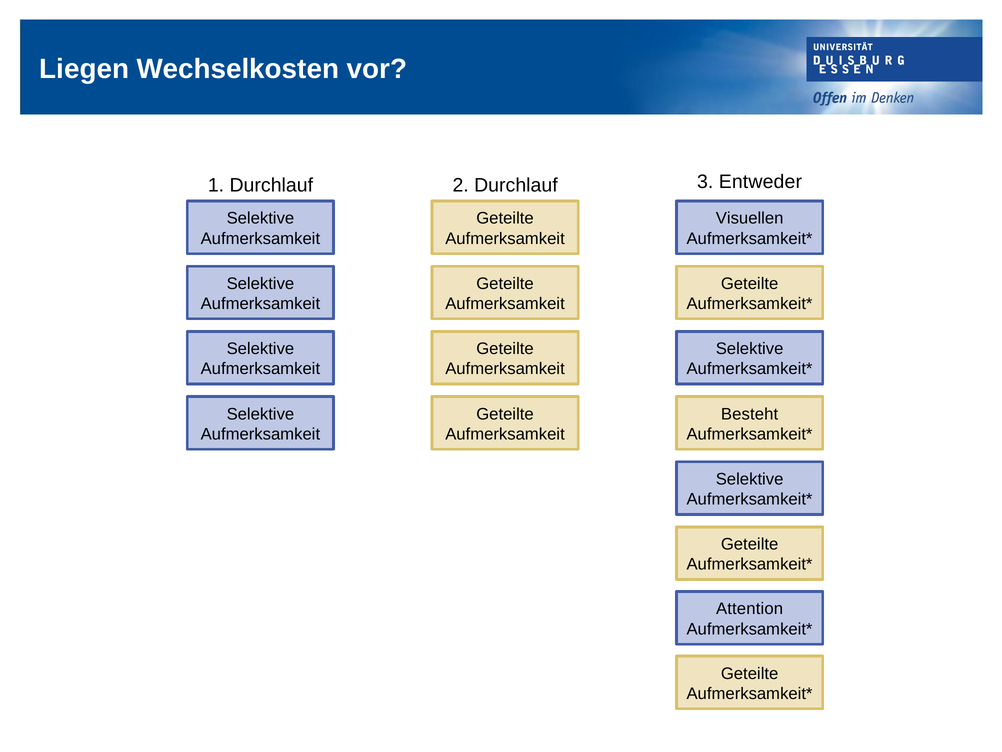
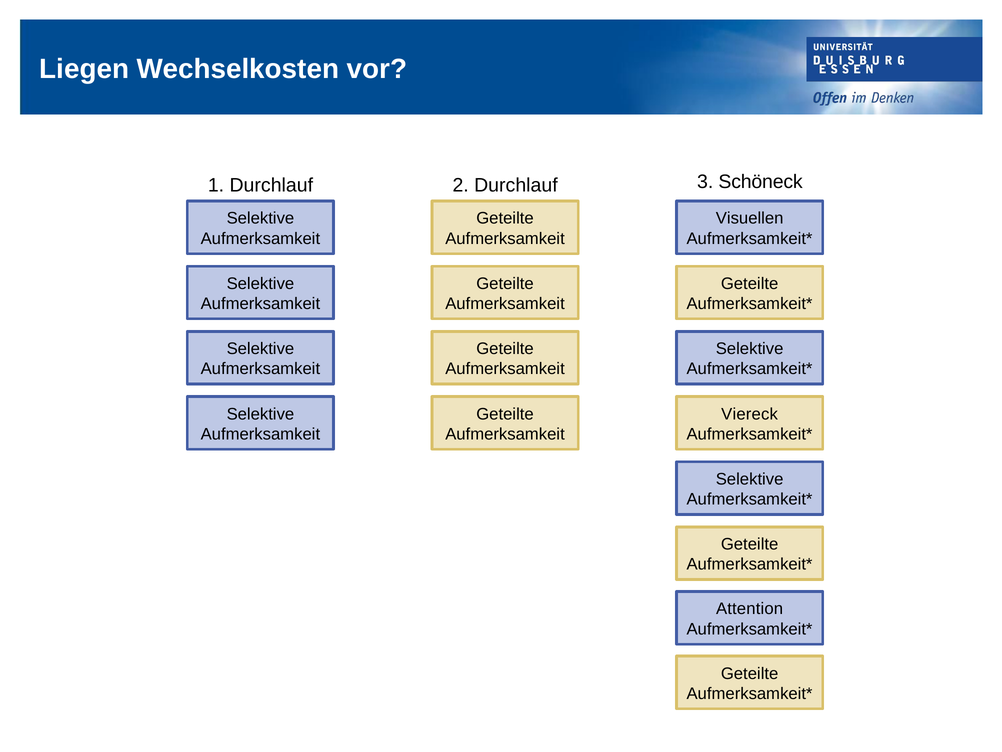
Entweder: Entweder -> Schöneck (761, 182)
Besteht: Besteht -> Viereck (750, 414)
